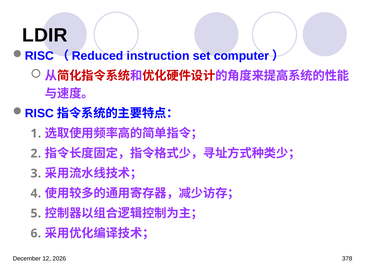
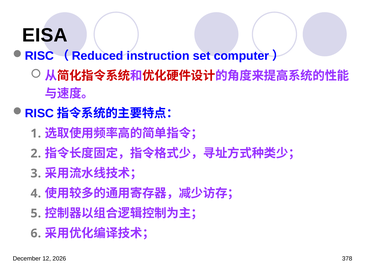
LDIR: LDIR -> EISA (45, 35)
